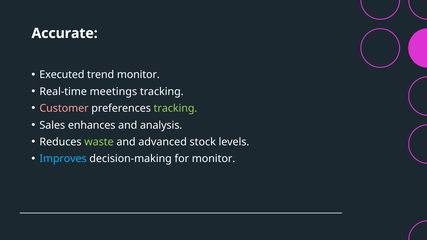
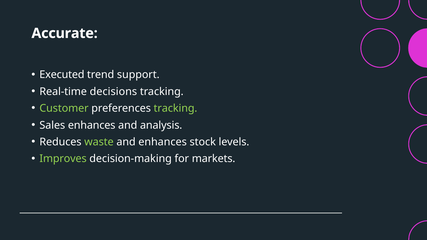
trend monitor: monitor -> support (138, 75)
meetings: meetings -> decisions (113, 92)
Customer colour: pink -> light green (64, 108)
and advanced: advanced -> enhances (163, 142)
Improves colour: light blue -> light green (63, 159)
for monitor: monitor -> markets (214, 159)
